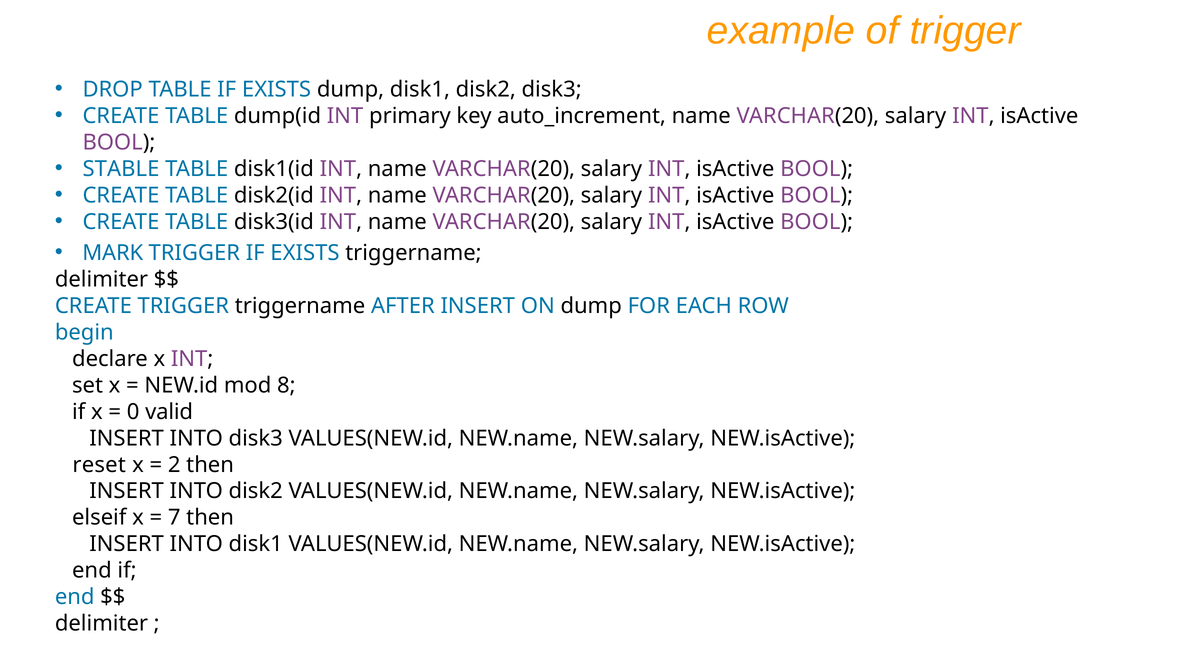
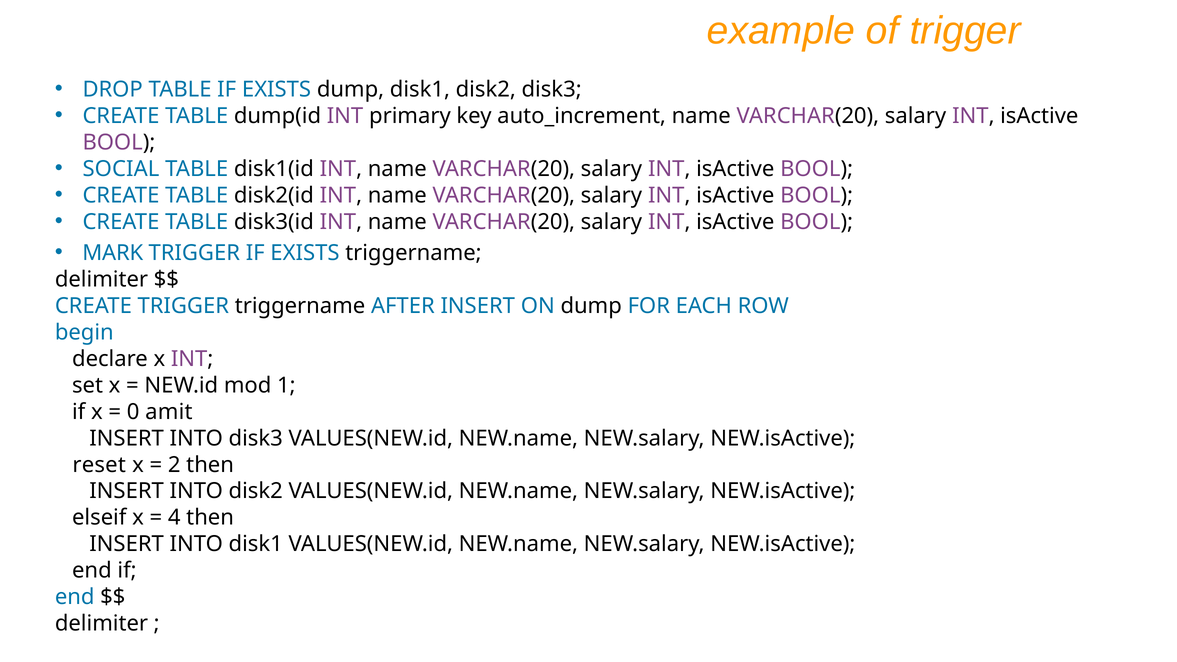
STABLE: STABLE -> SOCIAL (121, 169)
8: 8 -> 1 (286, 385)
valid: valid -> amit (169, 412)
7: 7 -> 4 (174, 518)
